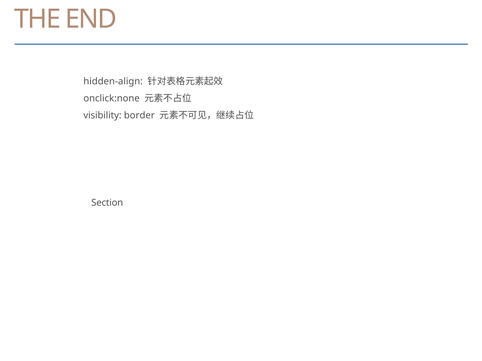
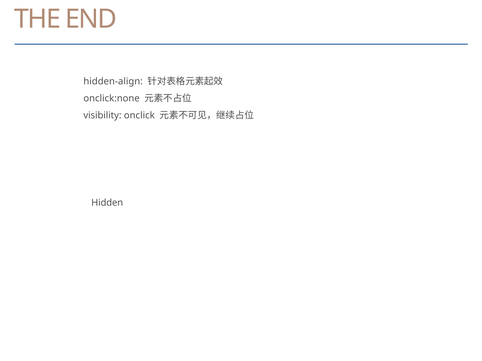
border: border -> onclick (139, 116)
Section: Section -> Hidden (107, 203)
